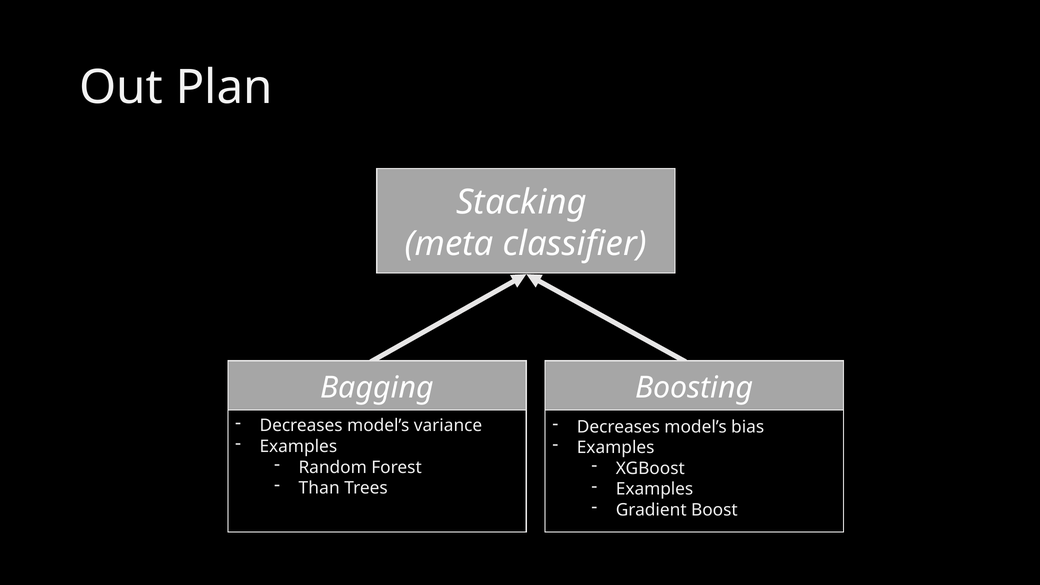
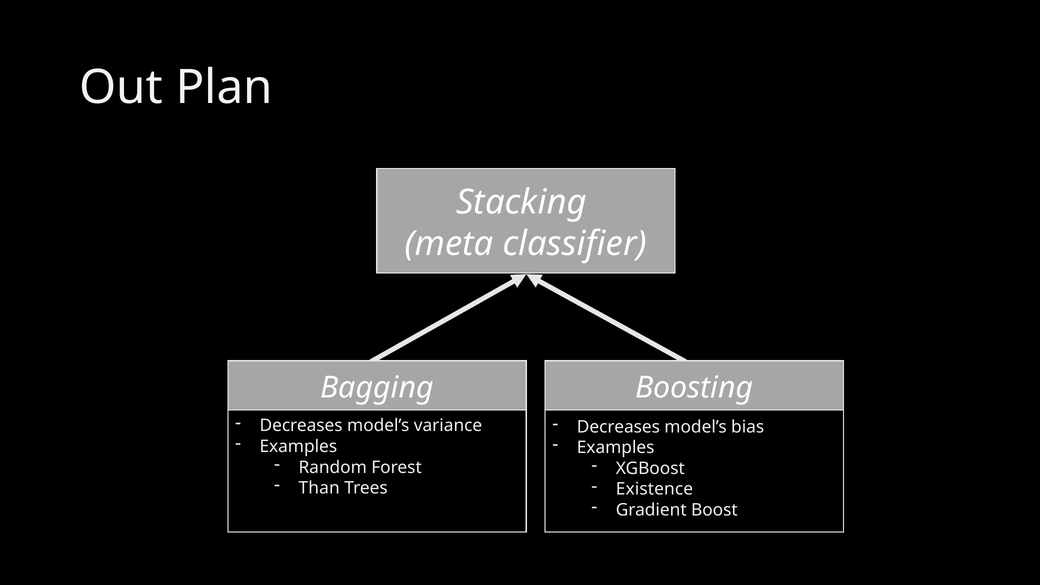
Examples: Examples -> Existence (654, 489)
